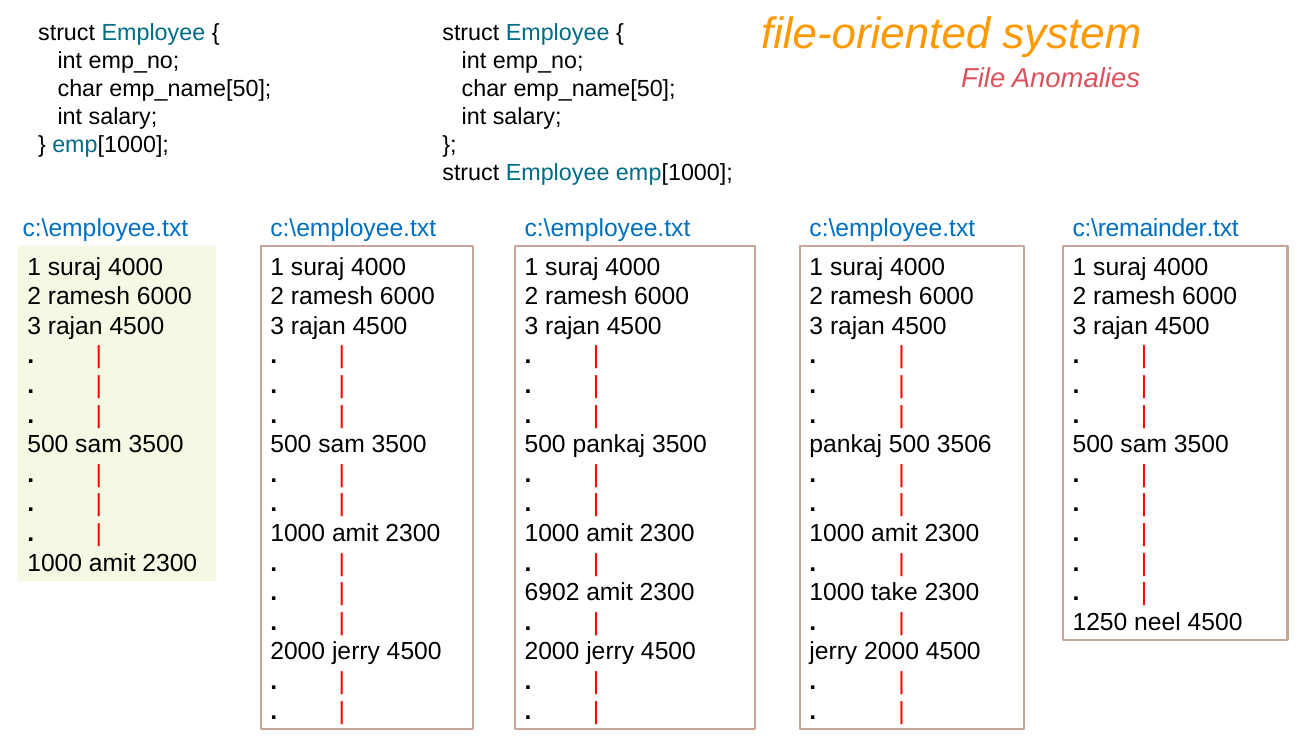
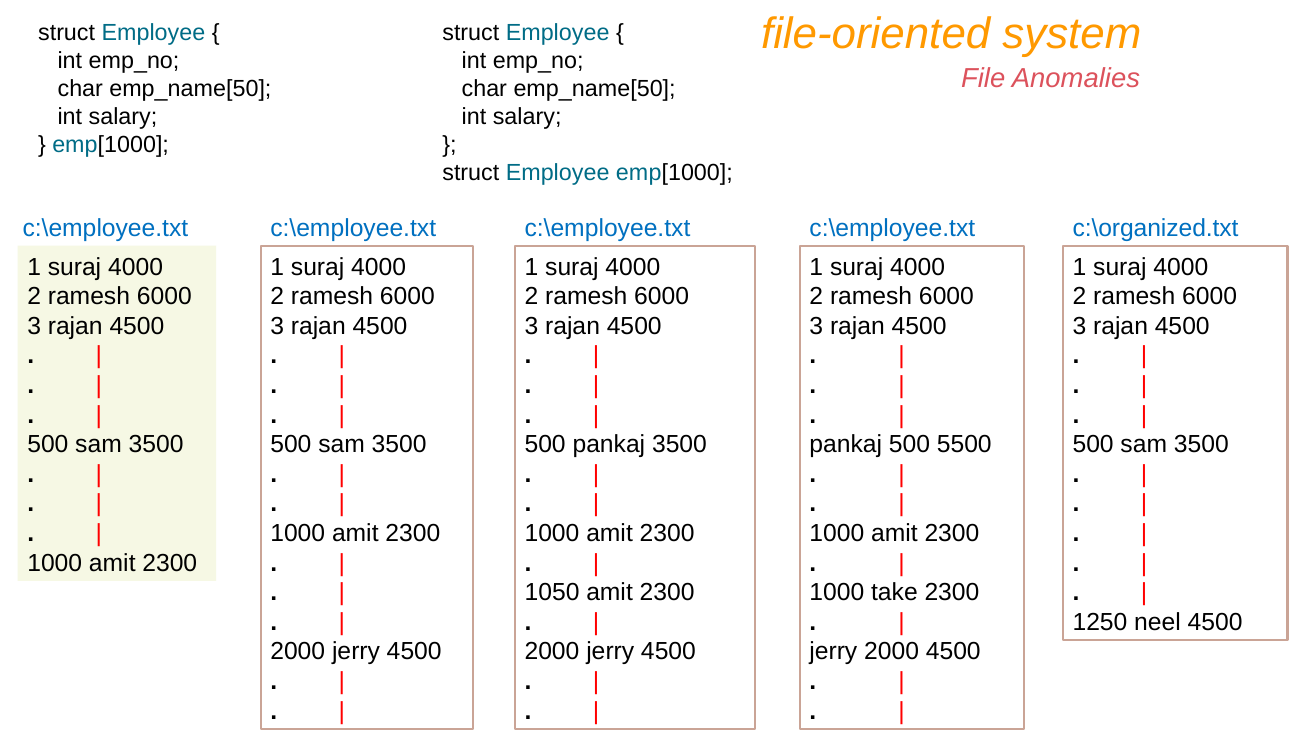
c:\remainder.txt: c:\remainder.txt -> c:\organized.txt (1156, 228)
3506: 3506 -> 5500 (964, 445)
6902: 6902 -> 1050 (552, 593)
